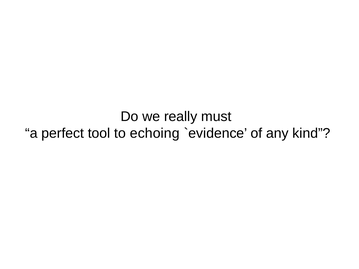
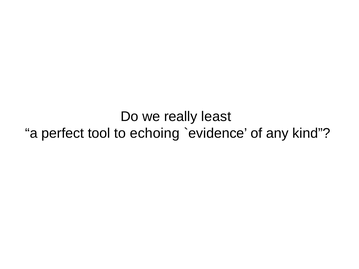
must: must -> least (216, 117)
